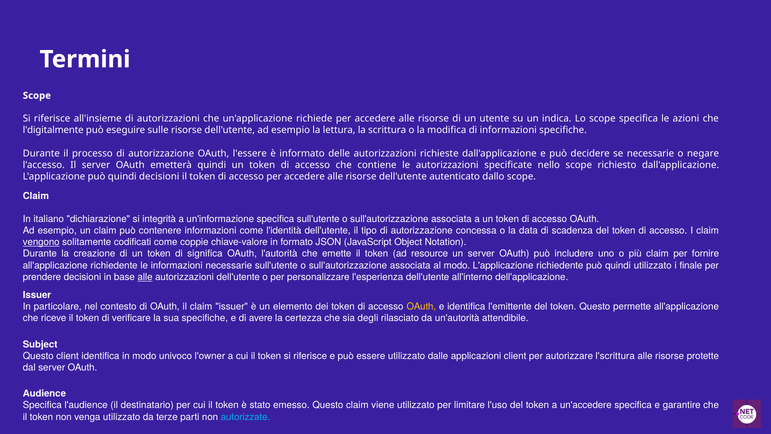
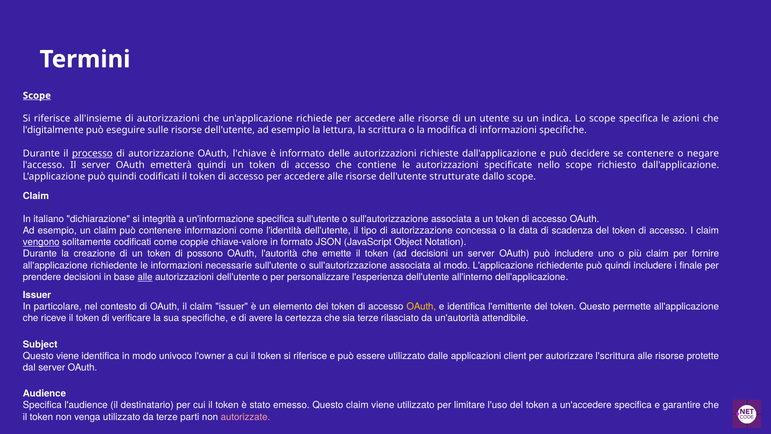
Scope underline: none -> present (37, 96)
processo underline: none -> present (92, 153)
l'essere: l'essere -> l'chiave (250, 153)
se necessarie: necessarie -> contenere (650, 153)
quindi decisioni: decisioni -> codificati (159, 176)
autenticato: autenticato -> strutturate (455, 176)
significa: significa -> possono (205, 254)
ad resource: resource -> decisioni (430, 254)
quindi utilizzato: utilizzato -> includere (653, 265)
sia degli: degli -> terze (368, 318)
Questo client: client -> viene (68, 356)
autorizzate colour: light blue -> pink (245, 417)
